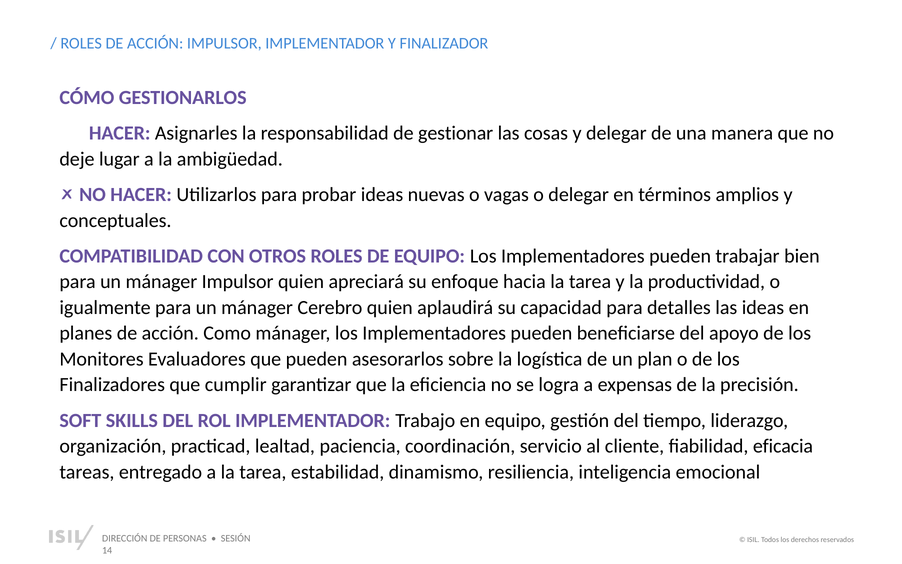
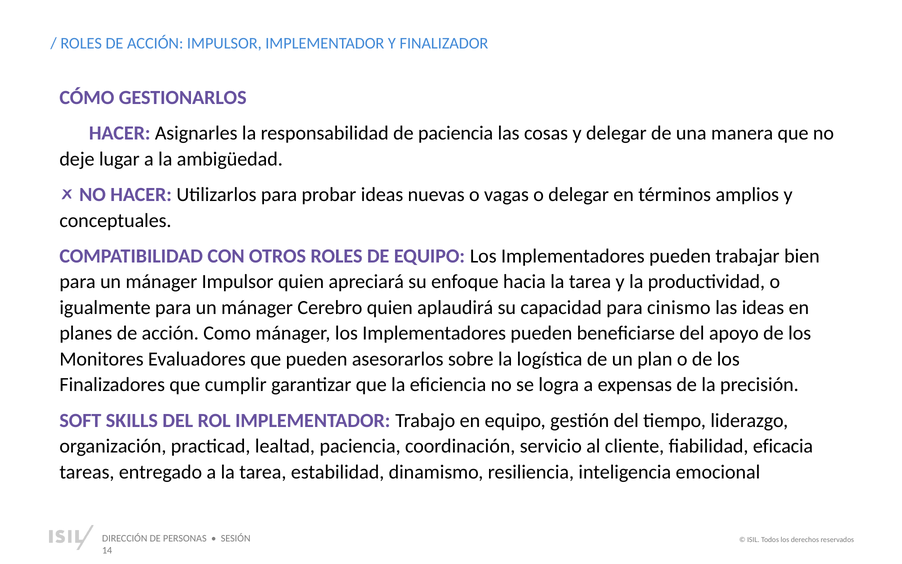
de gestionar: gestionar -> paciencia (456, 133)
detalles: detalles -> cinismo (679, 307)
